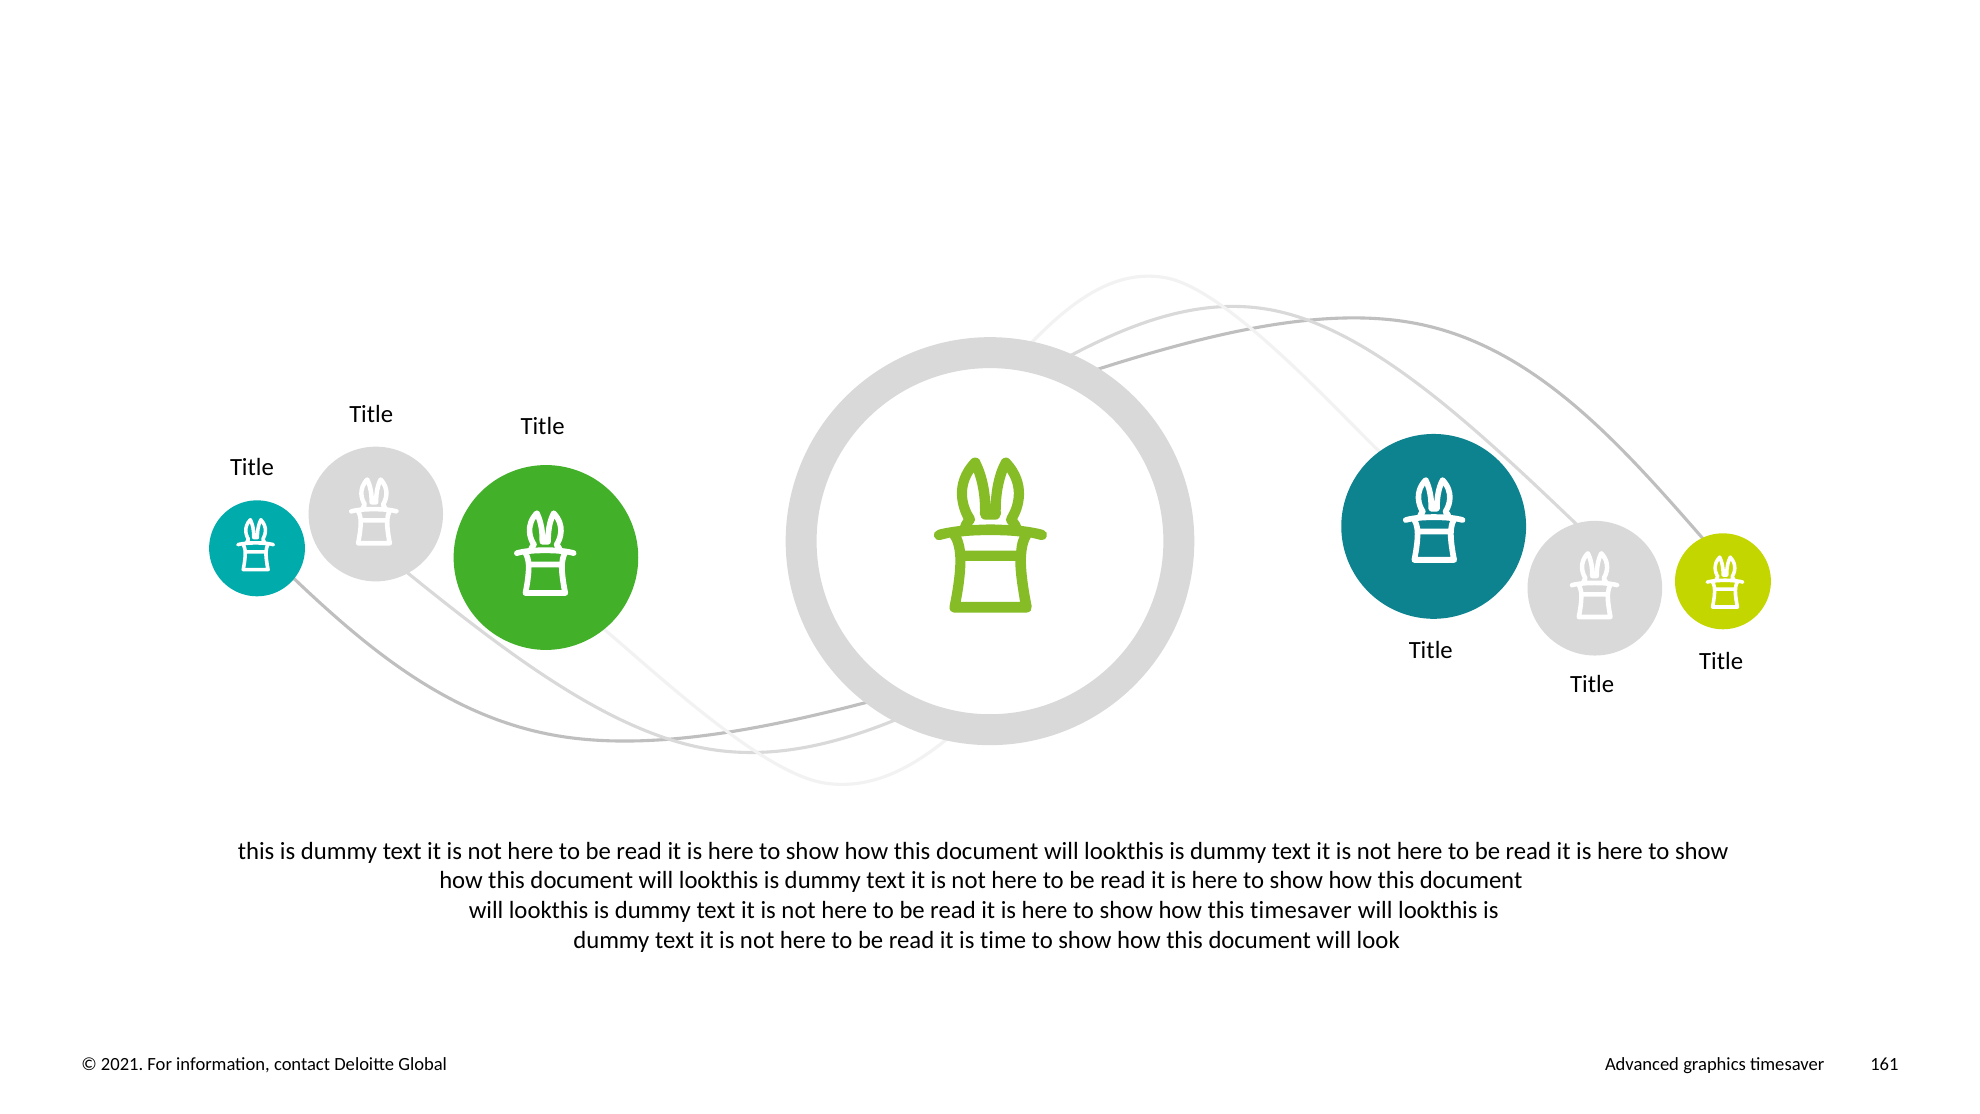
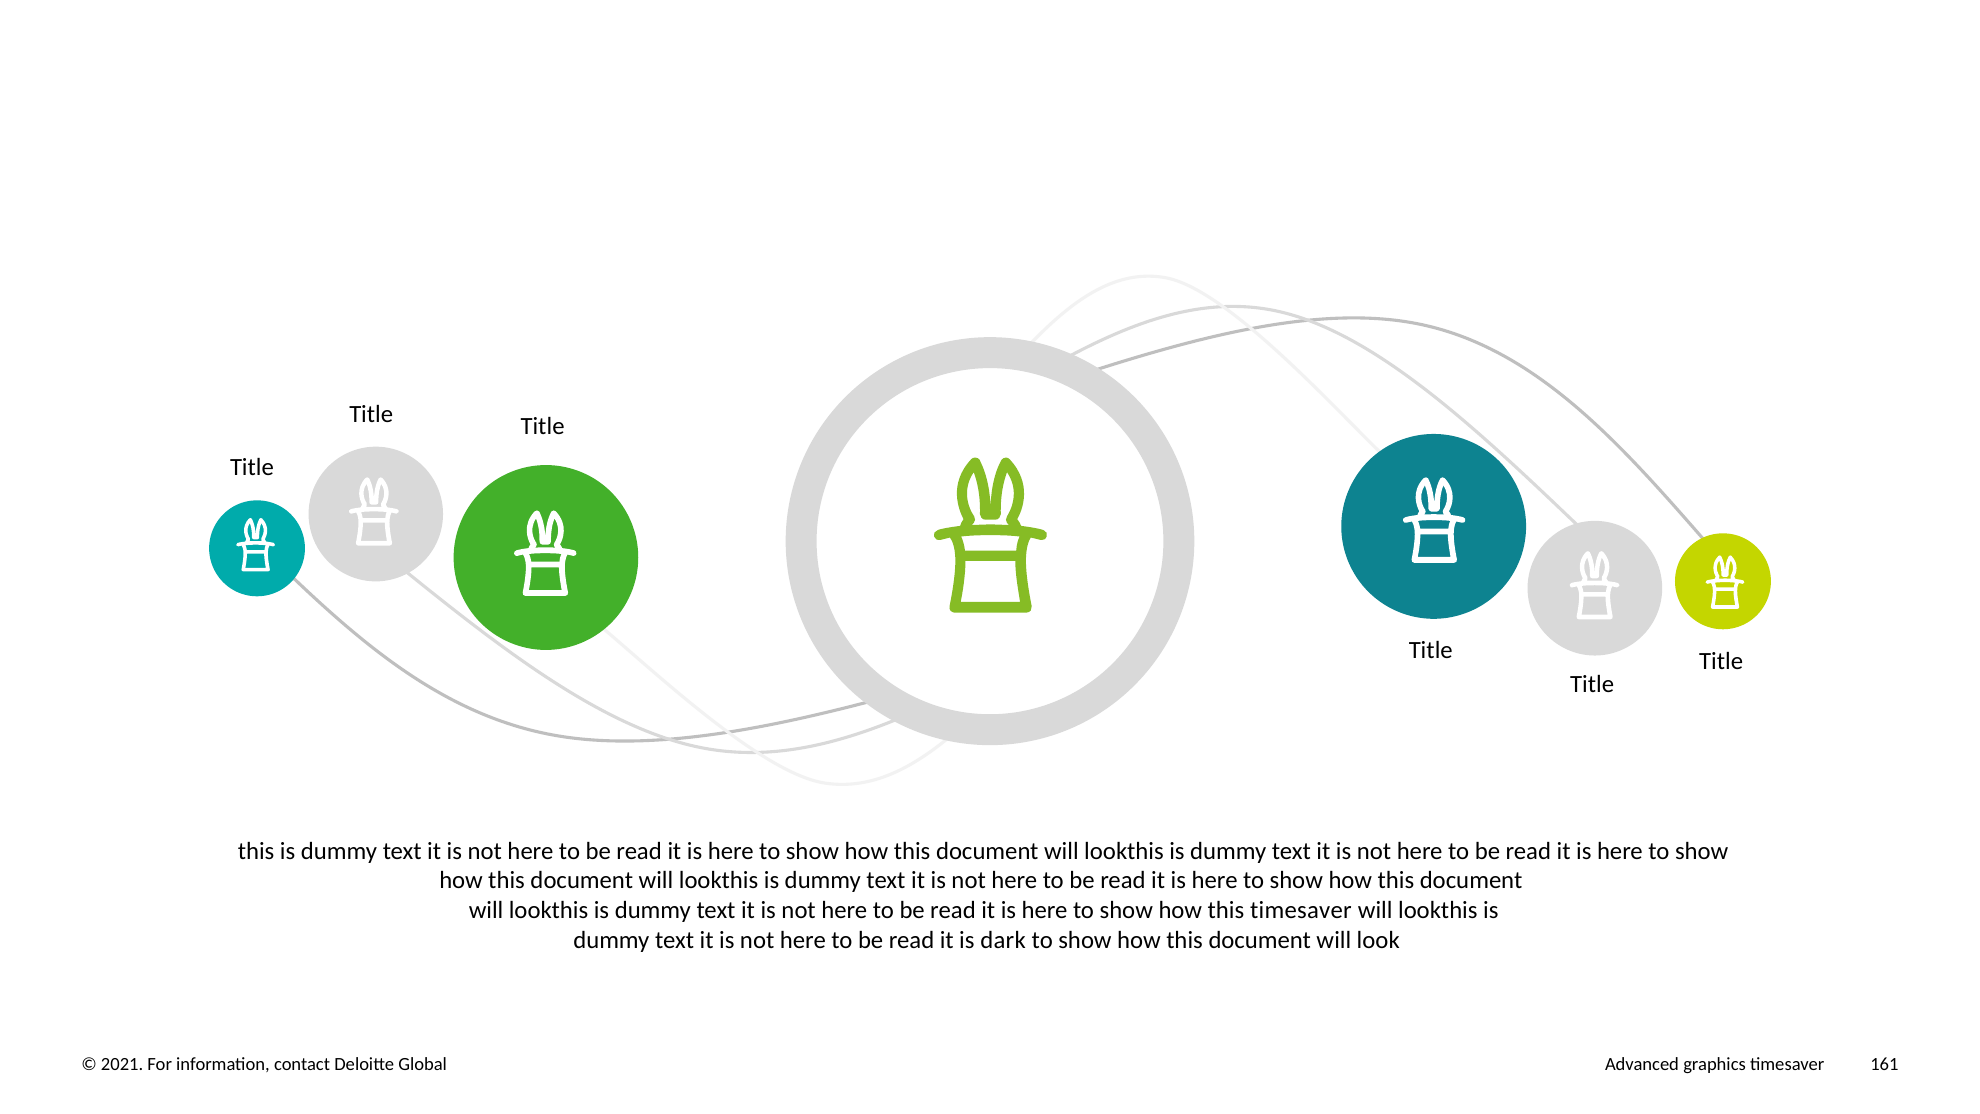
time: time -> dark (1003, 940)
